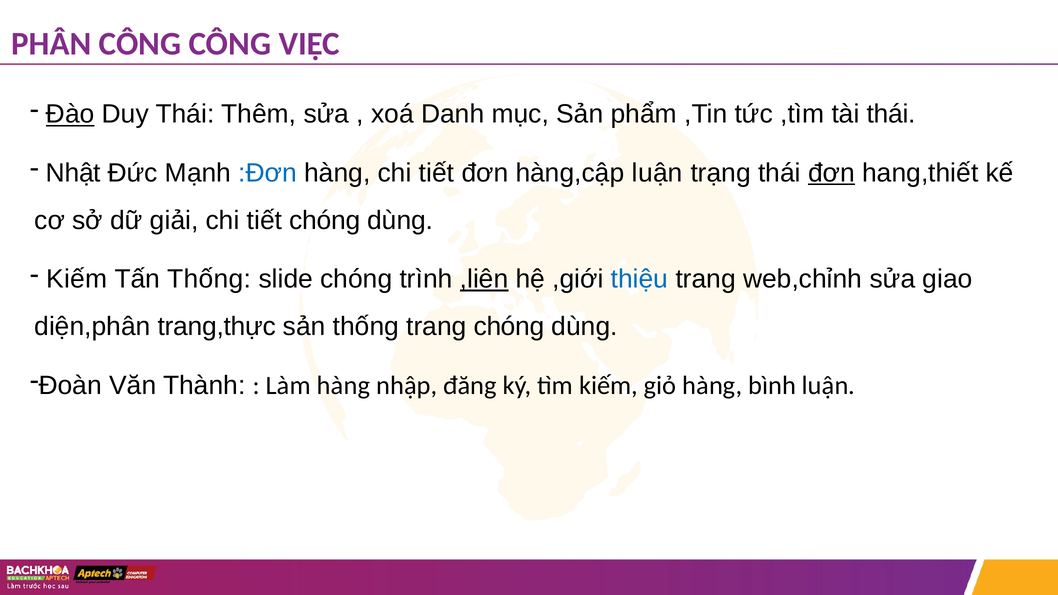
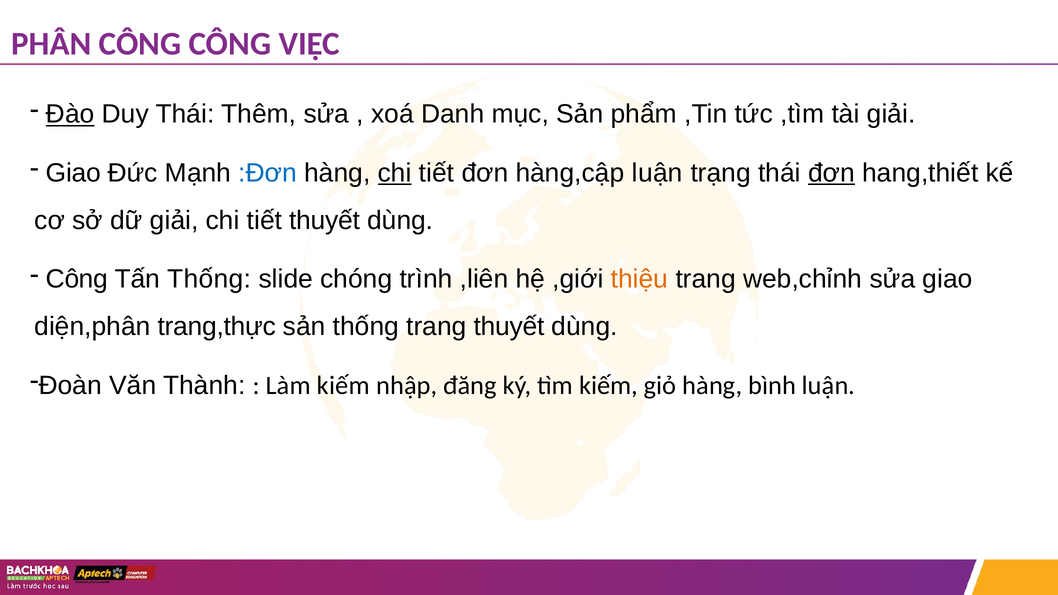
tài thái: thái -> giải (891, 114)
Nhật: Nhật -> Giao (73, 173)
chi underline: none -> present (395, 173)
tiết chóng: chóng -> thuyết (325, 221)
Kiếm: Kiếm -> Công (77, 279)
,liên underline: present -> none (484, 279)
thiệu colour: blue -> orange (640, 279)
trang chóng: chóng -> thuyết (509, 327)
Làm hàng: hàng -> kiếm (343, 385)
